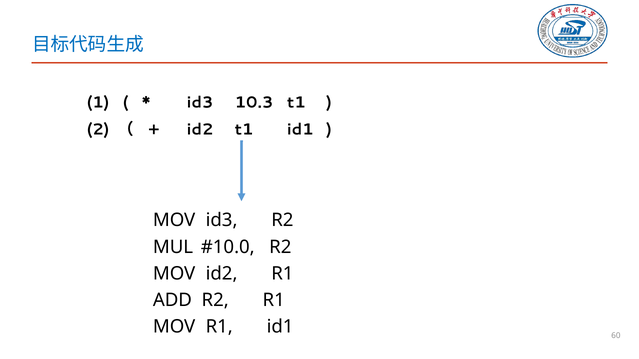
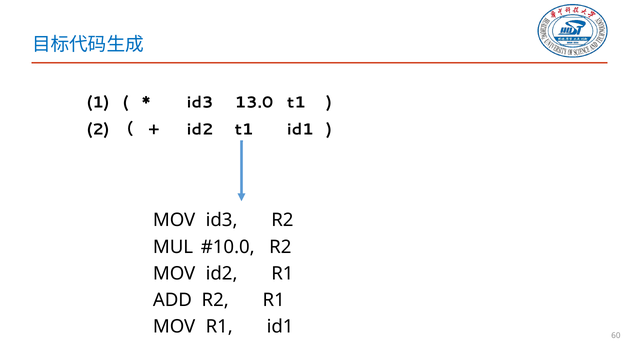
10.3: 10.3 -> 13.0 (254, 103)
